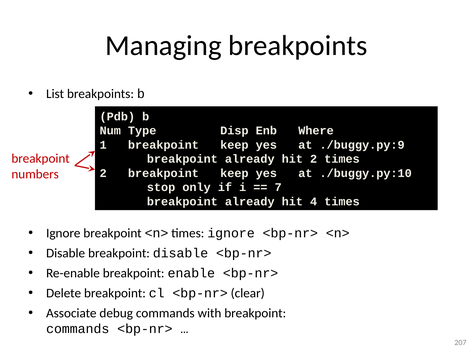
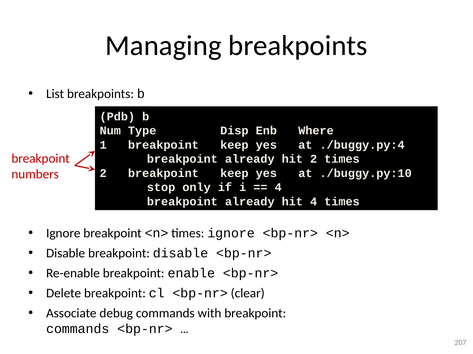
./buggy.py:9: ./buggy.py:9 -> ./buggy.py:4 (362, 145)
7: 7 -> 4 (278, 188)
